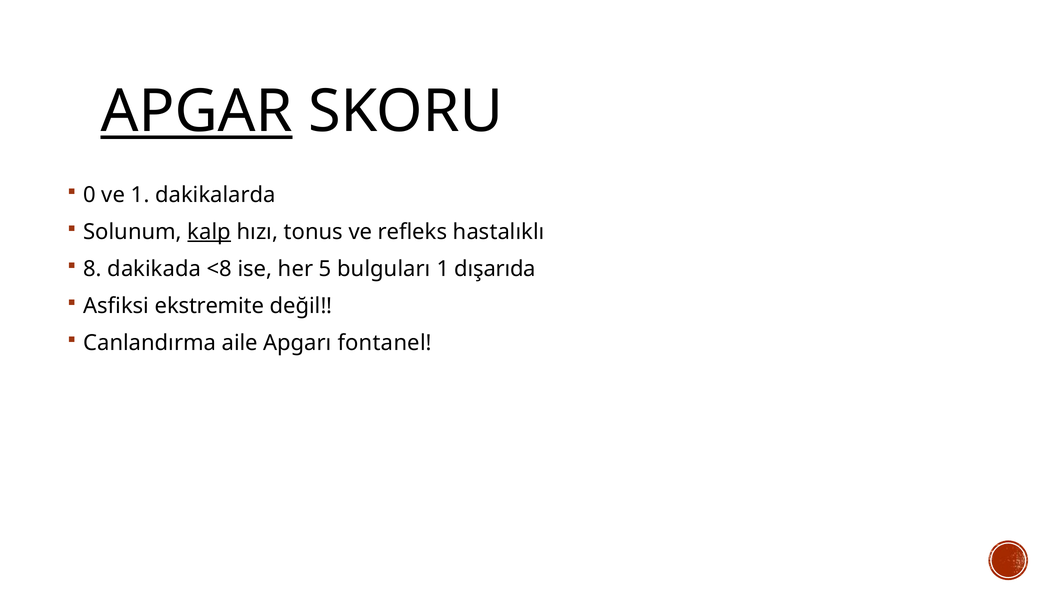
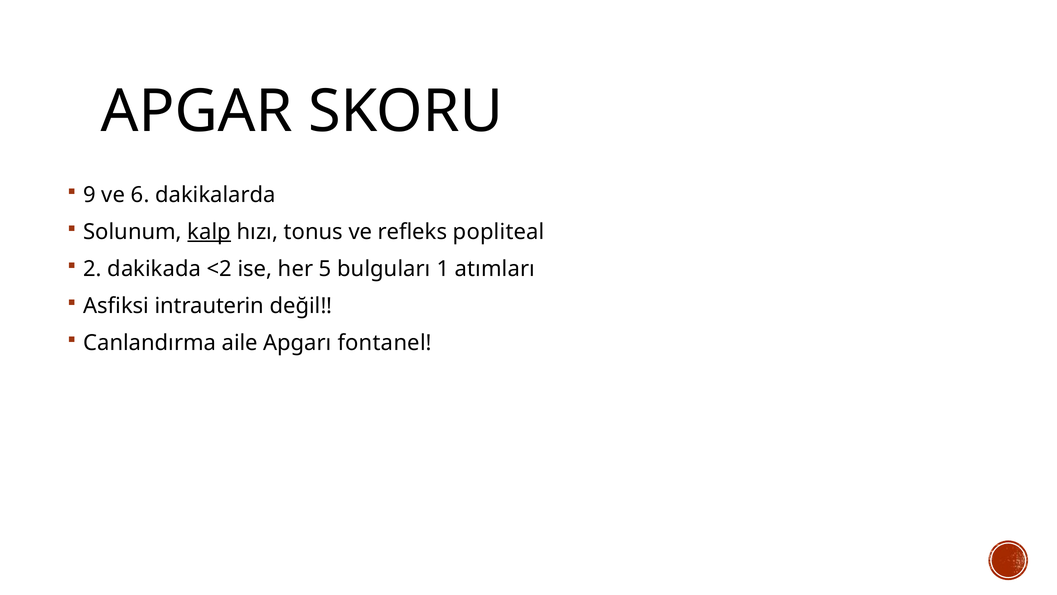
APGAR underline: present -> none (197, 111)
0: 0 -> 9 (90, 195)
ve 1: 1 -> 6 (140, 195)
hastalıklı: hastalıklı -> popliteal (499, 232)
8: 8 -> 2 (92, 269)
<8: <8 -> <2 (219, 269)
dışarıda: dışarıda -> atımları (495, 269)
ekstremite: ekstremite -> intrauterin (209, 306)
